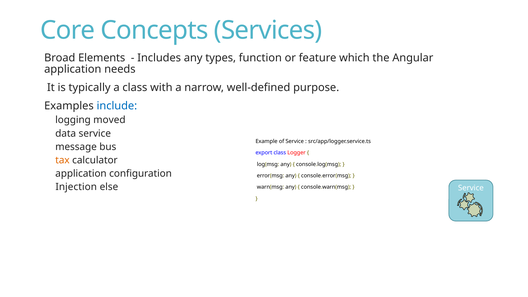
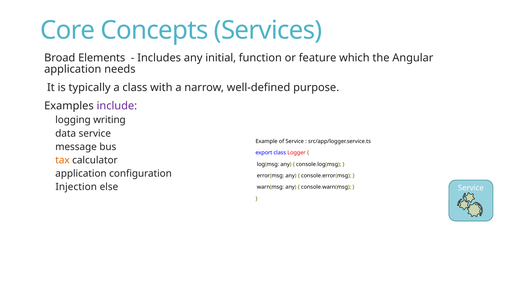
types: types -> initial (221, 58)
include colour: blue -> purple (117, 106)
moved: moved -> writing (109, 120)
